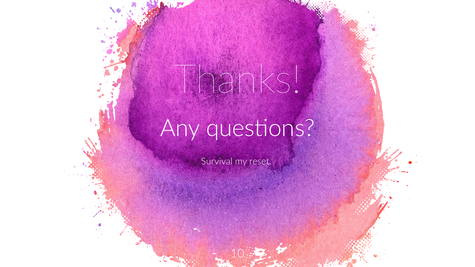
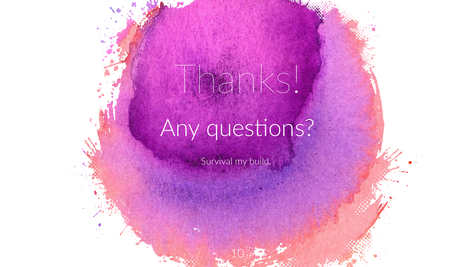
reset: reset -> build (260, 161)
